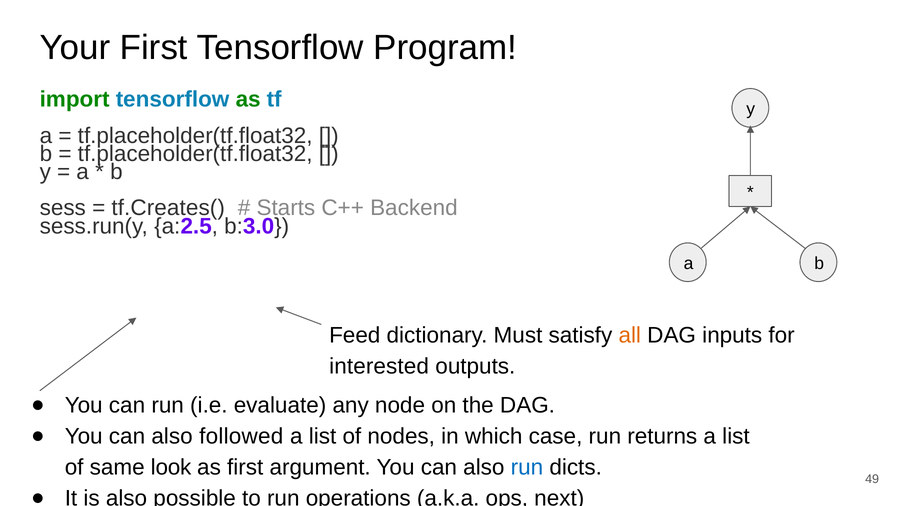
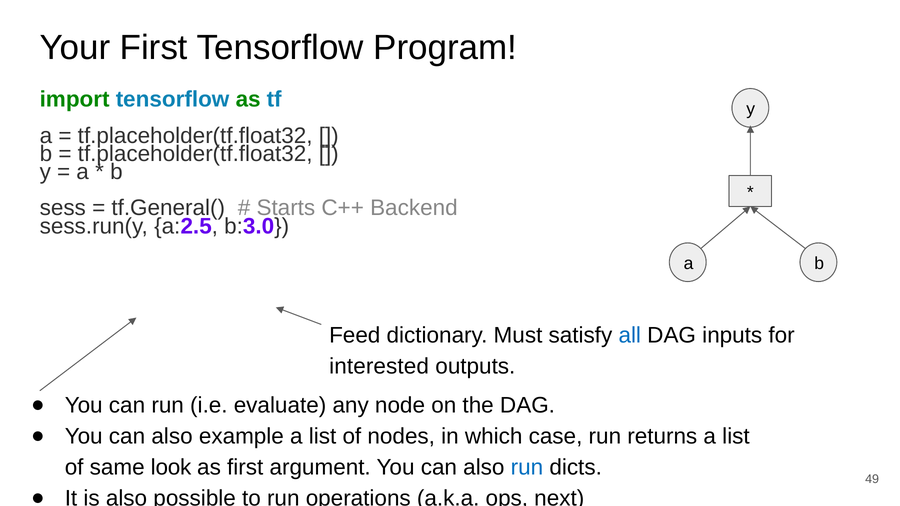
tf.Creates(: tf.Creates( -> tf.General( (168, 208)
all colour: orange -> blue (630, 336)
followed: followed -> example (241, 437)
